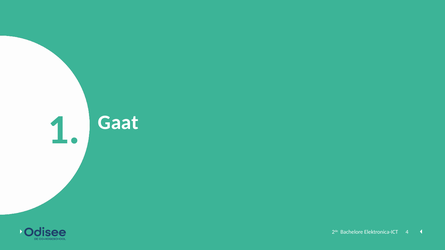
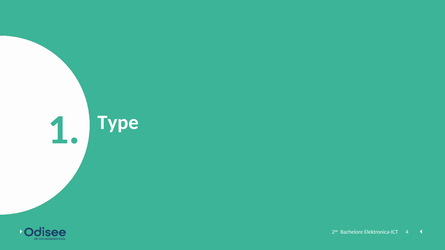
Gaat: Gaat -> Type (118, 123)
